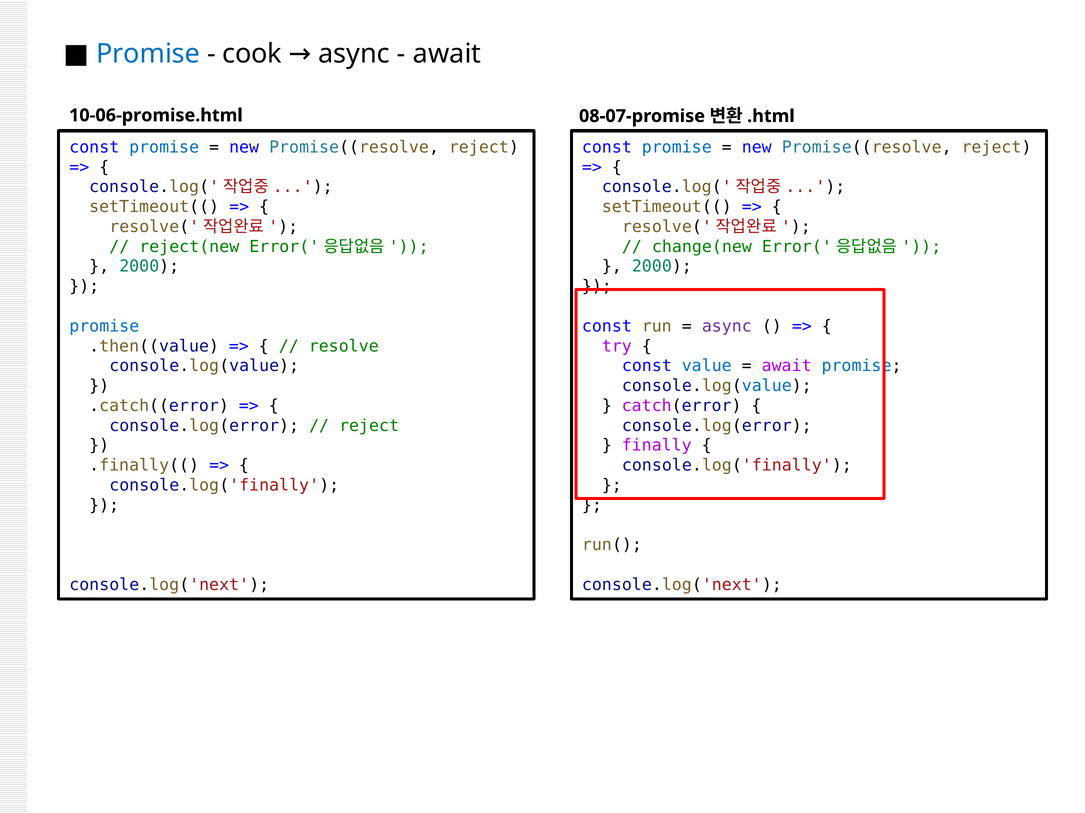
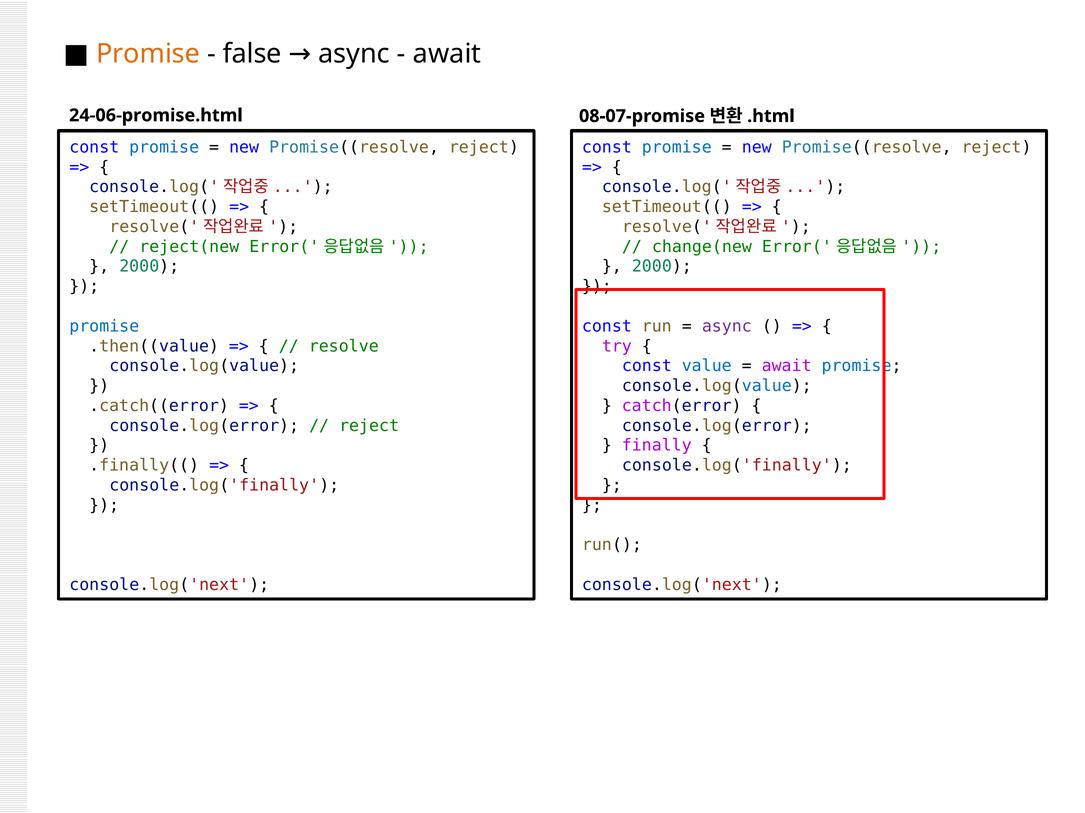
Promise colour: blue -> orange (148, 54)
cook: cook -> false (252, 54)
10-06-promise.html: 10-06-promise.html -> 24-06-promise.html (156, 115)
